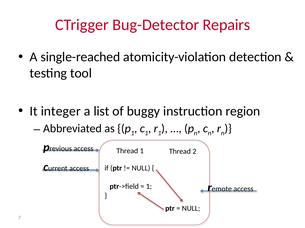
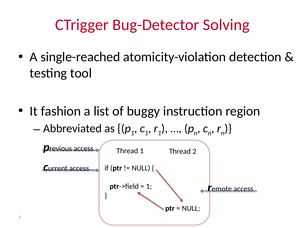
Repairs: Repairs -> Solving (226, 25)
integer: integer -> fashion (61, 111)
